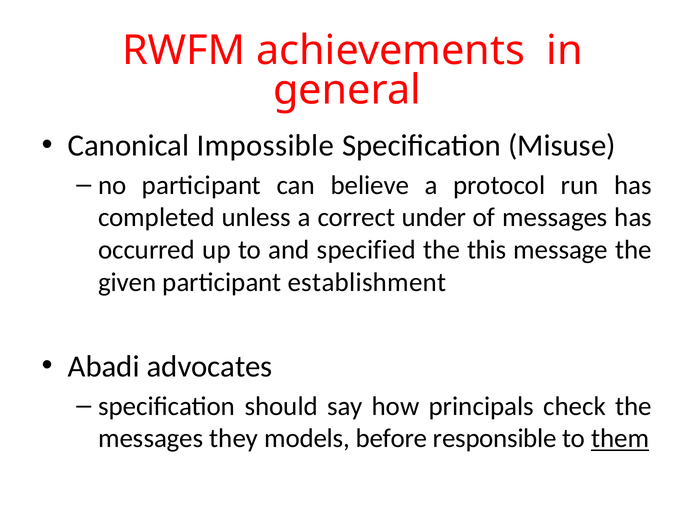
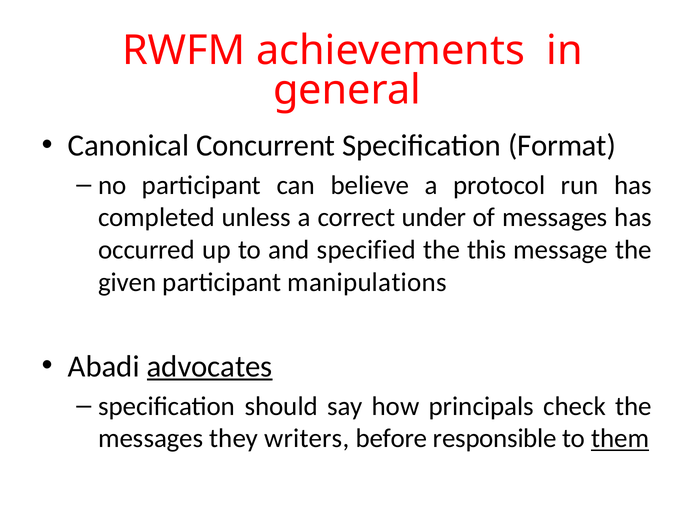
Impossible: Impossible -> Concurrent (266, 146)
Misuse: Misuse -> Format (562, 146)
establishment: establishment -> manipulations (367, 282)
advocates underline: none -> present (210, 367)
models: models -> writers (307, 439)
